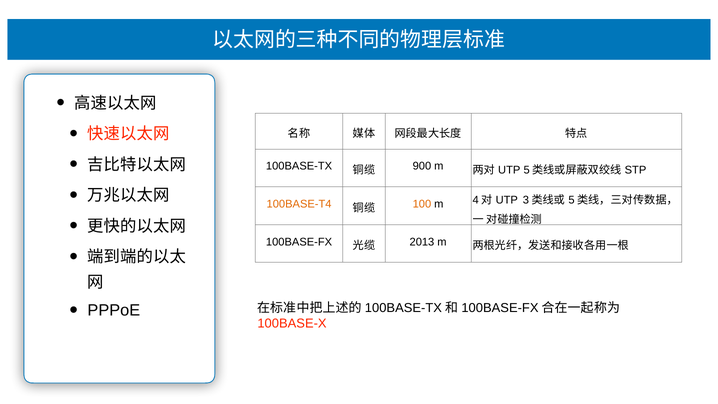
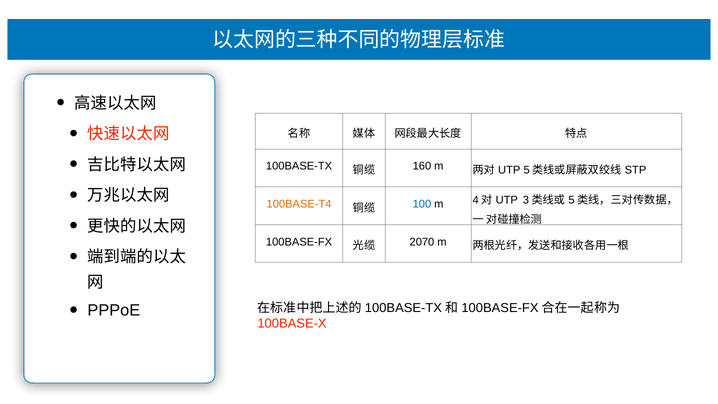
900: 900 -> 160 (422, 166)
100 colour: orange -> blue (422, 204)
2013: 2013 -> 2070 (422, 242)
